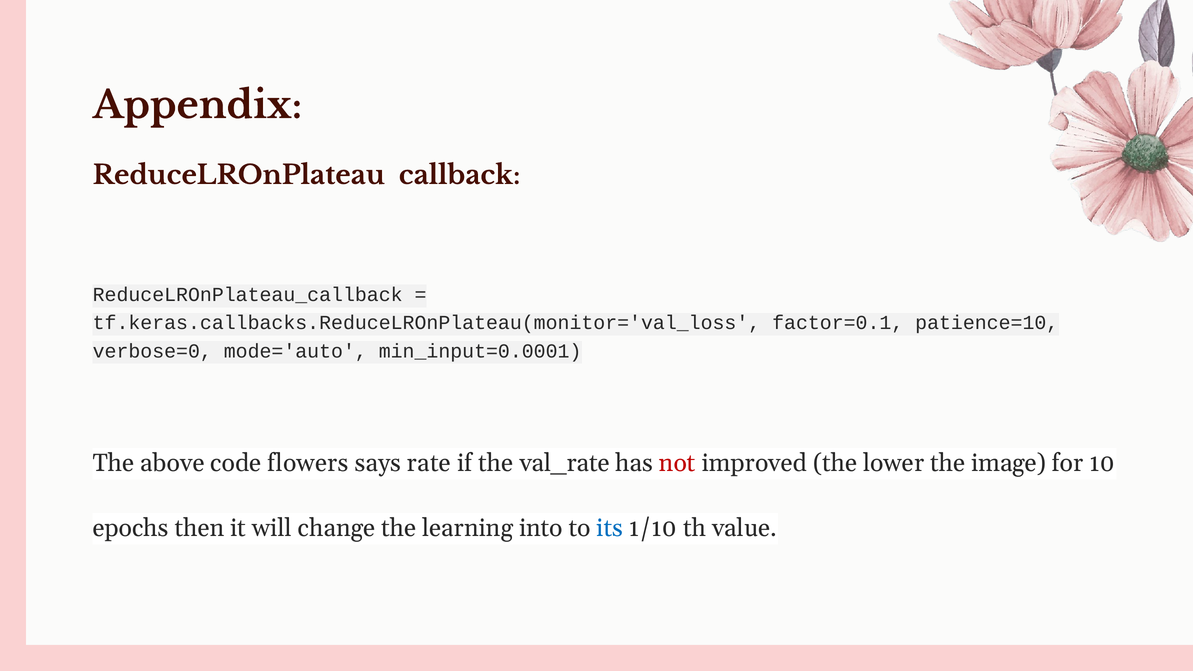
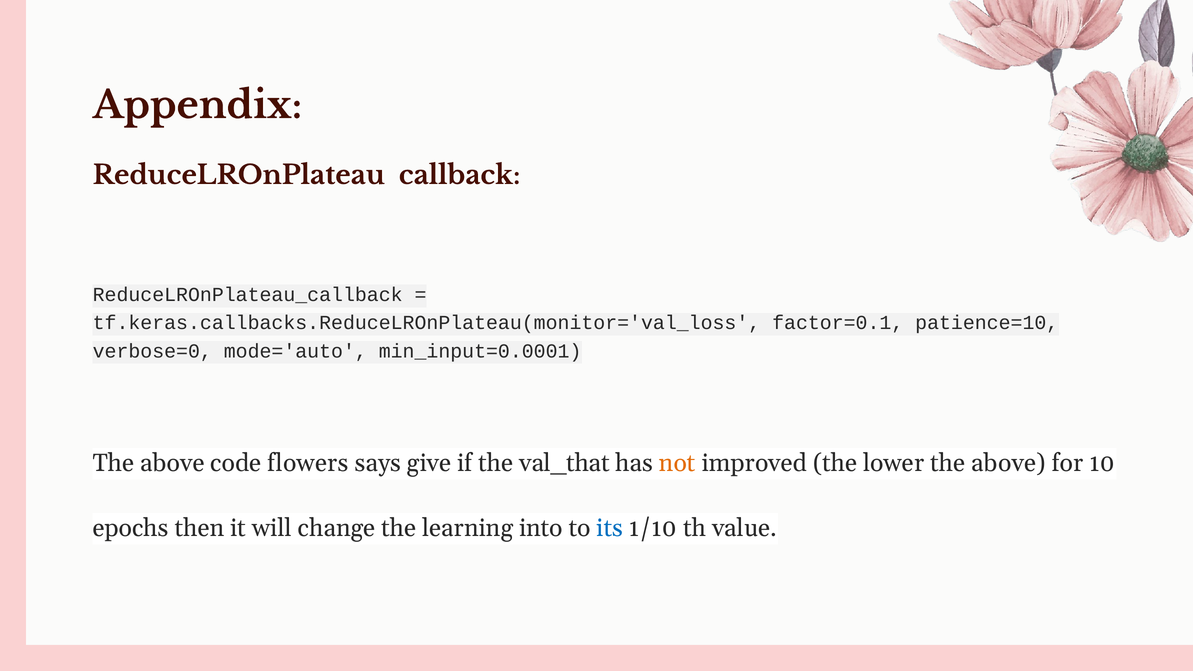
rate: rate -> give (429, 463)
val_rate: val_rate -> val_that (565, 463)
not colour: red -> orange (677, 463)
lower the image: image -> above (1008, 463)
